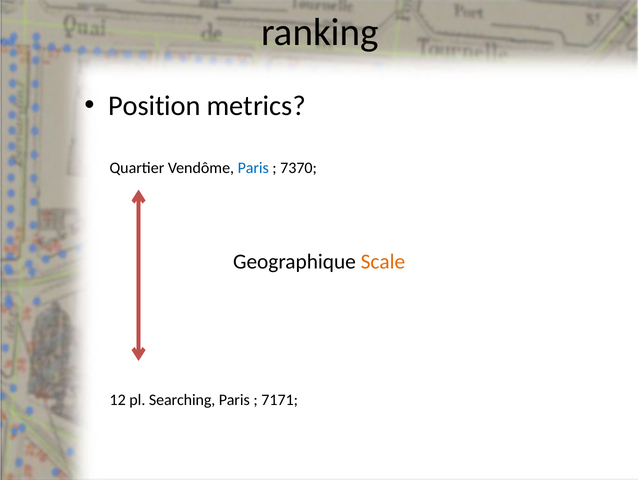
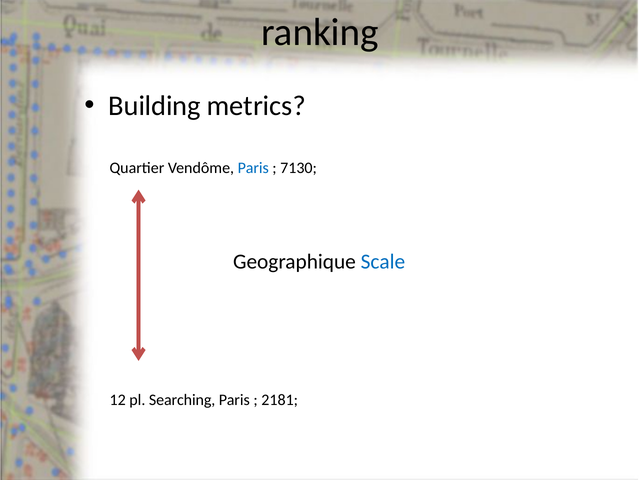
Position: Position -> Building (154, 106)
7370: 7370 -> 7130 (299, 168)
Scale colour: orange -> blue (383, 262)
7171: 7171 -> 2181 (280, 400)
